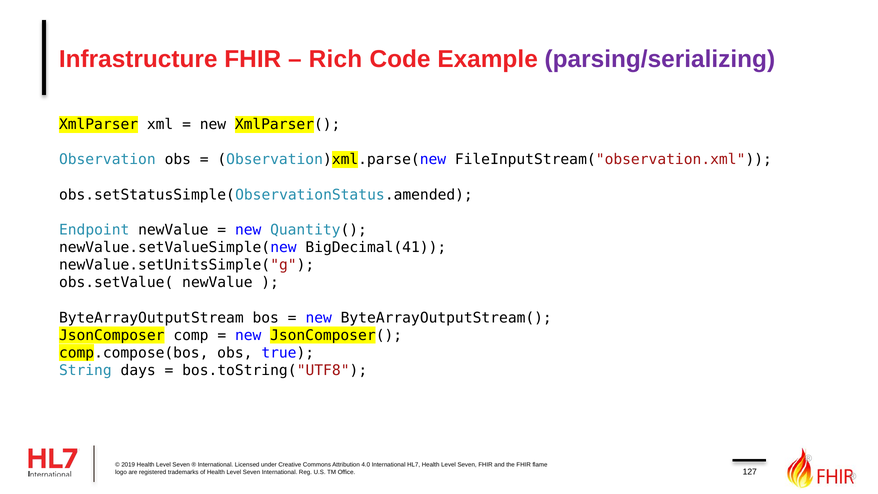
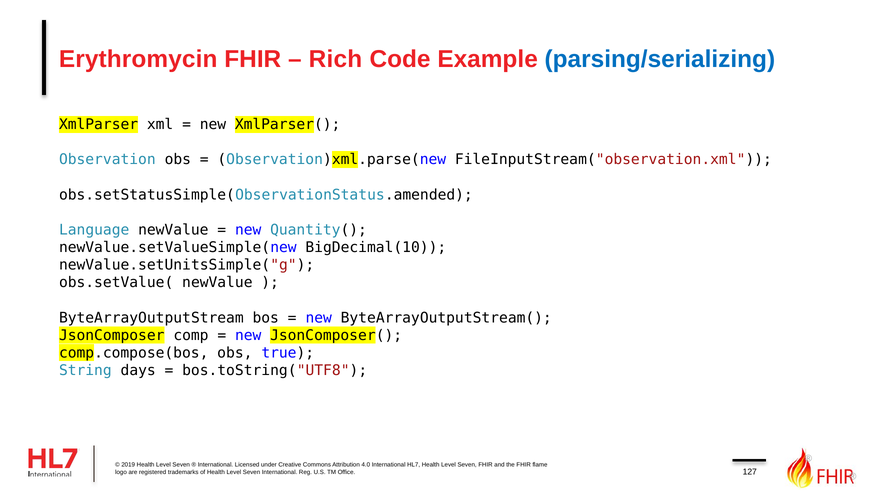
Infrastructure: Infrastructure -> Erythromycin (138, 59)
parsing/serializing colour: purple -> blue (660, 59)
Endpoint: Endpoint -> Language (94, 230)
BigDecimal(41: BigDecimal(41 -> BigDecimal(10 (376, 247)
